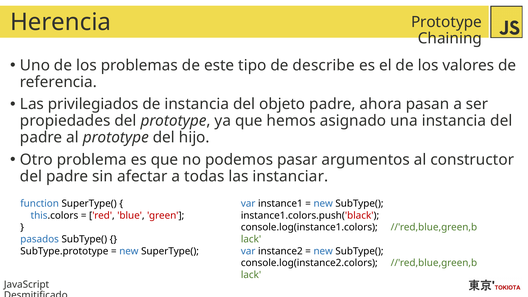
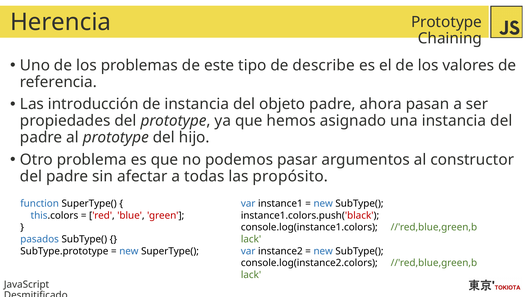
privilegiados: privilegiados -> introducción (93, 104)
instanciar: instanciar -> propósito (290, 176)
